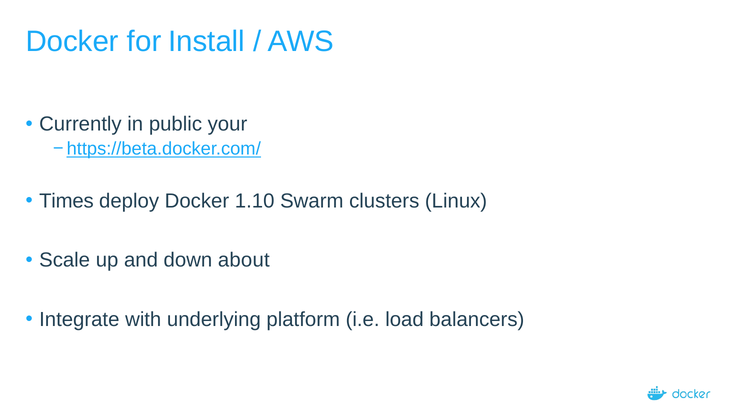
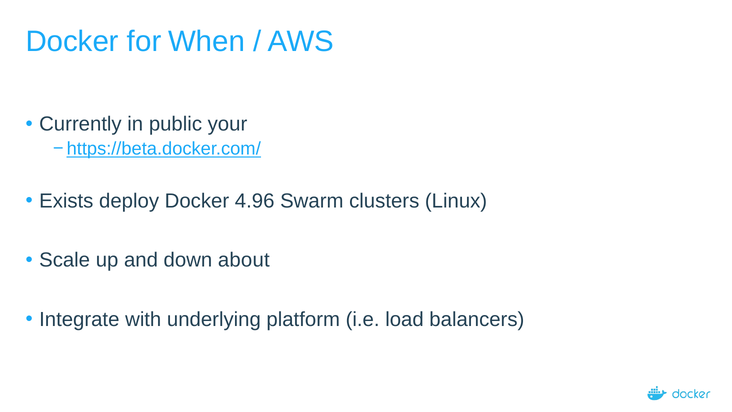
Install: Install -> When (207, 41)
Times: Times -> Exists (66, 201)
1.10: 1.10 -> 4.96 (255, 201)
